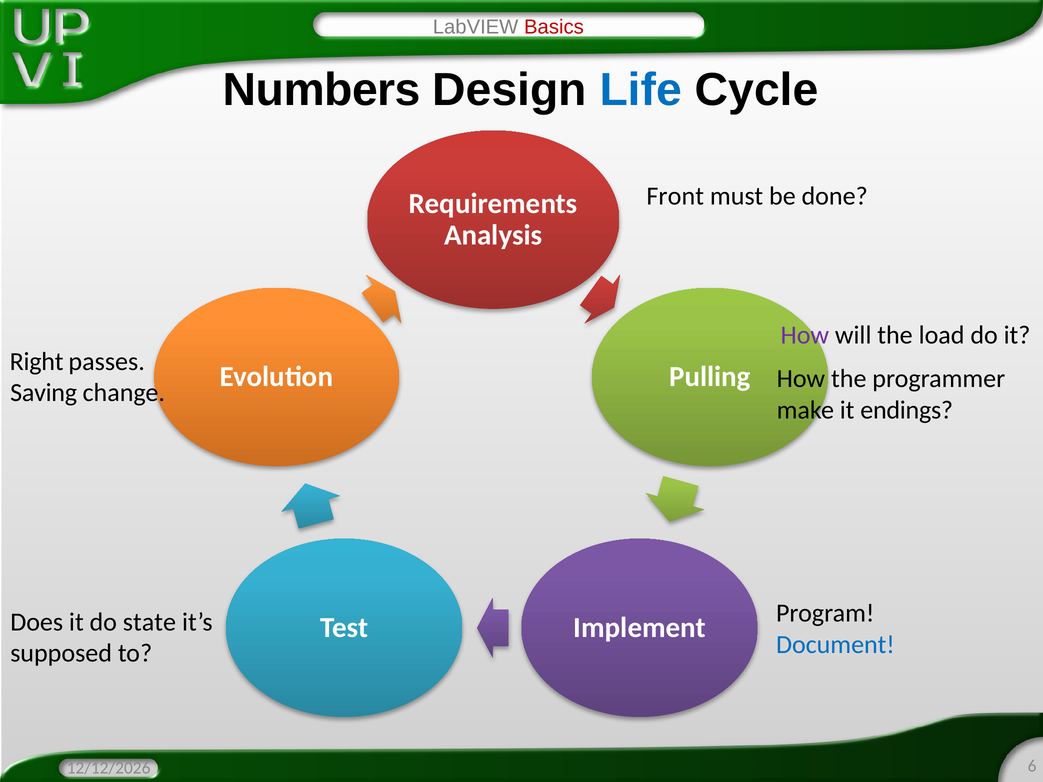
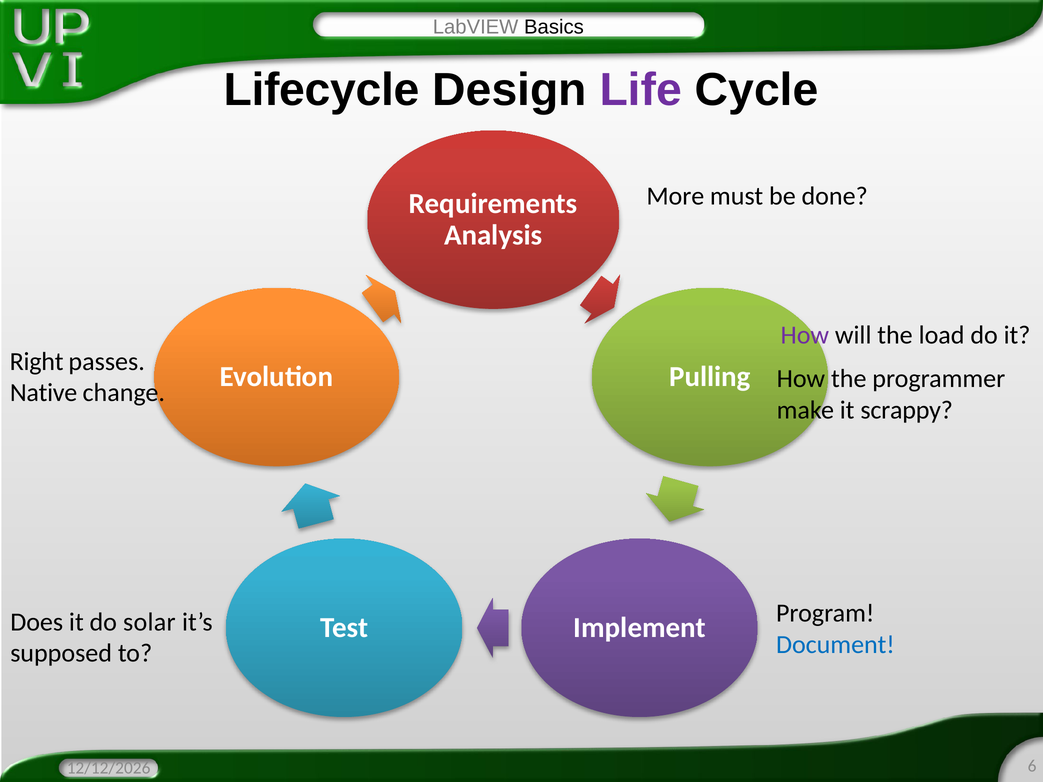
Basics colour: red -> black (554, 27)
Numbers: Numbers -> Lifecycle (322, 90)
Life colour: blue -> purple (641, 90)
Front: Front -> More (675, 196)
Saving: Saving -> Native (44, 393)
endings: endings -> scrappy (907, 410)
state: state -> solar (149, 622)
